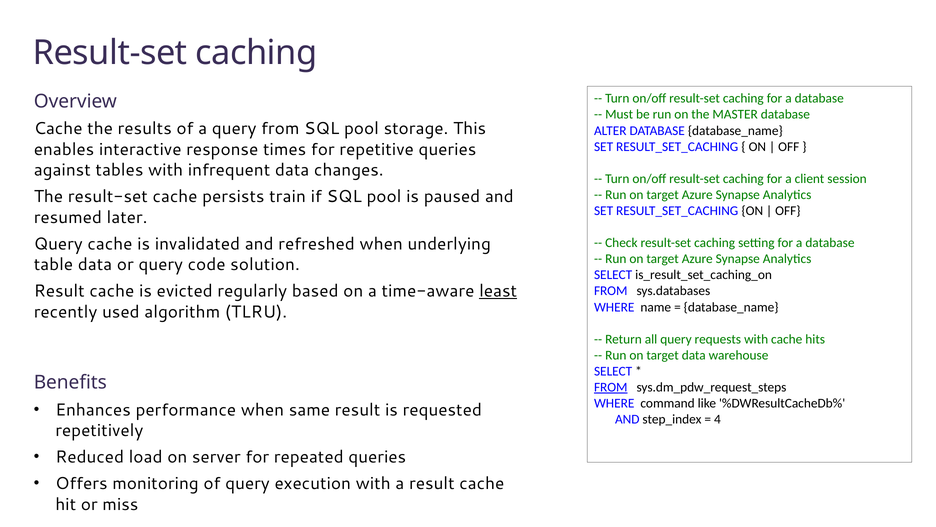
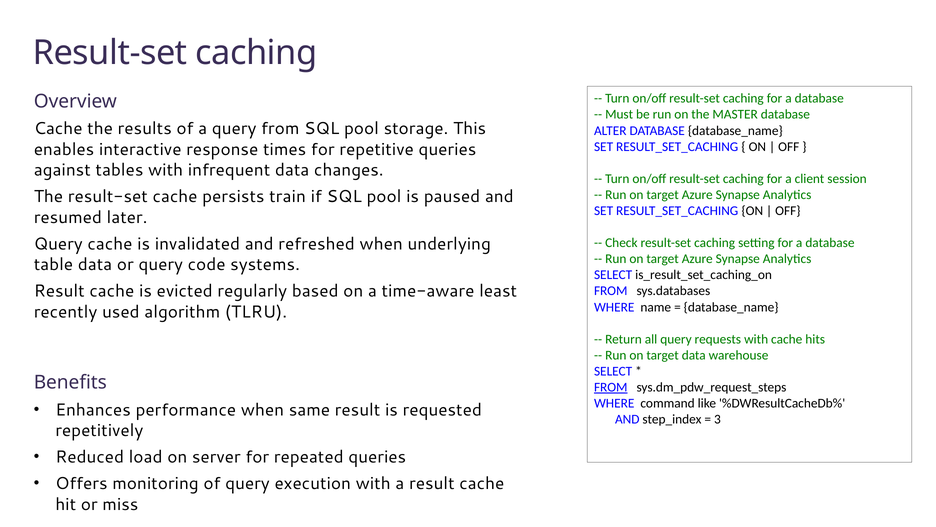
solution: solution -> systems (265, 264)
least underline: present -> none (498, 291)
4: 4 -> 3 (717, 419)
